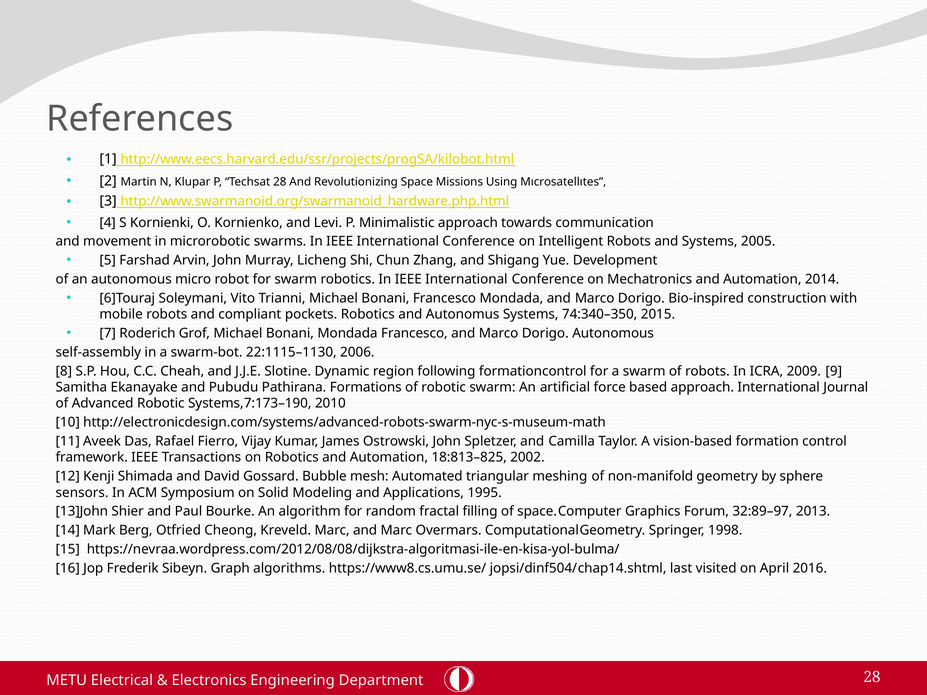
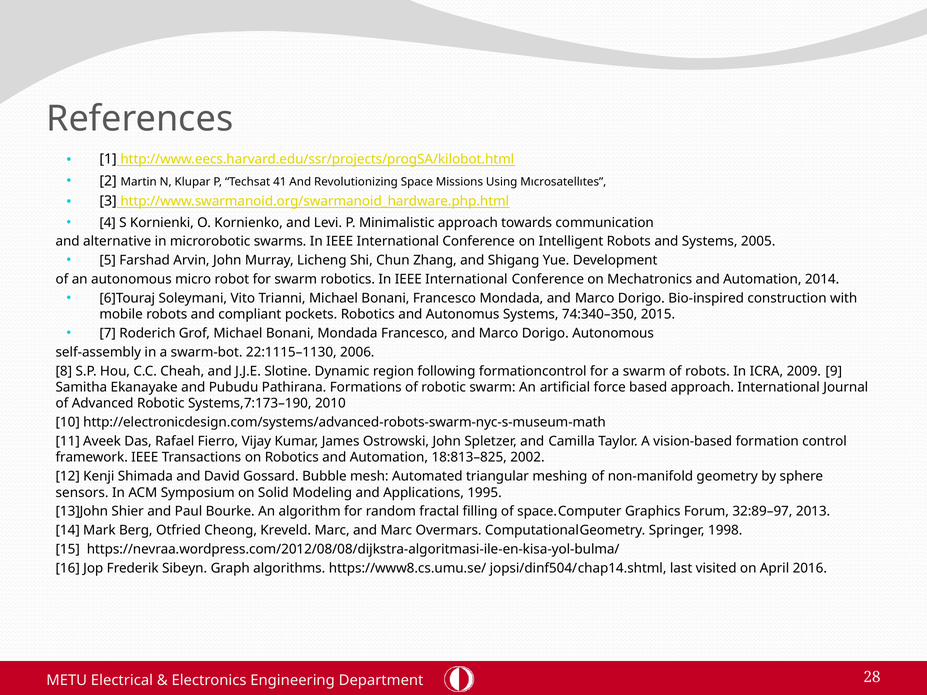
Techsat 28: 28 -> 41 (280, 182)
movement: movement -> alternative (117, 242)
